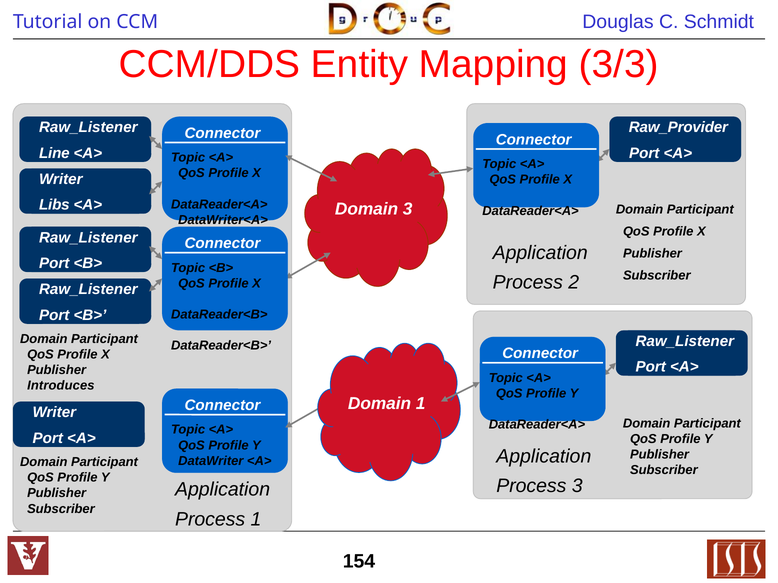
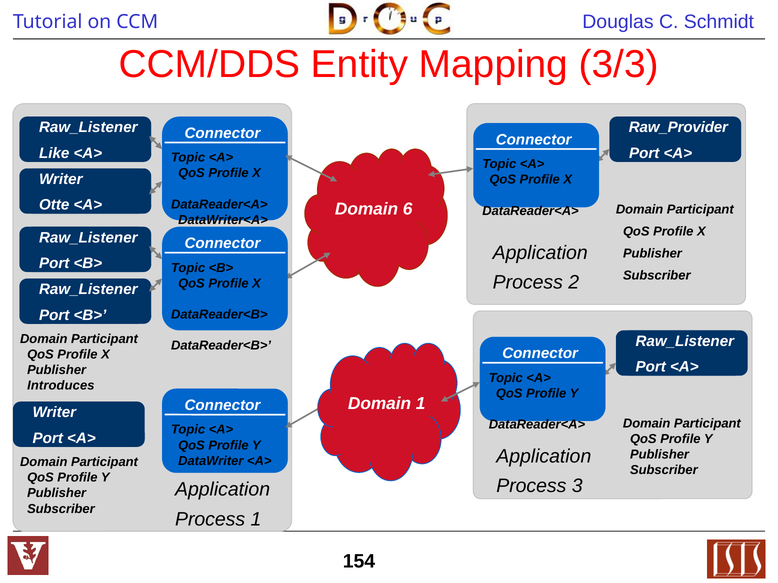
Line: Line -> Like (54, 153)
Libs: Libs -> Otte (54, 205)
Domain 3: 3 -> 6 (408, 209)
